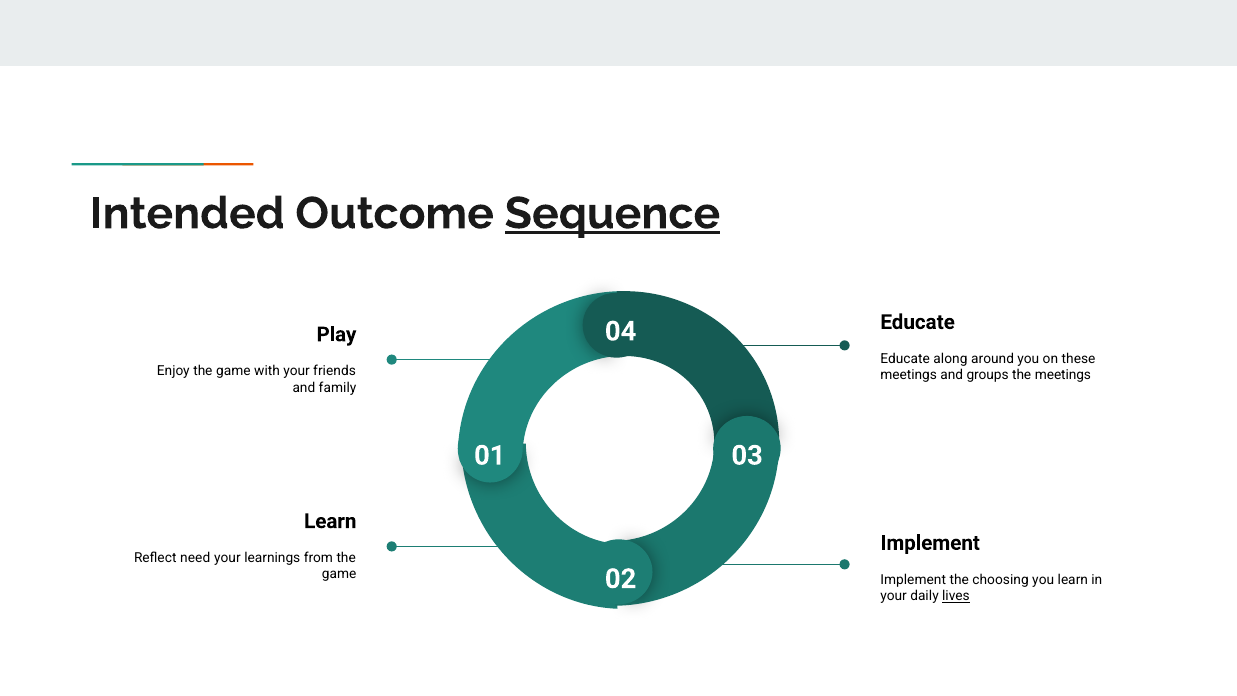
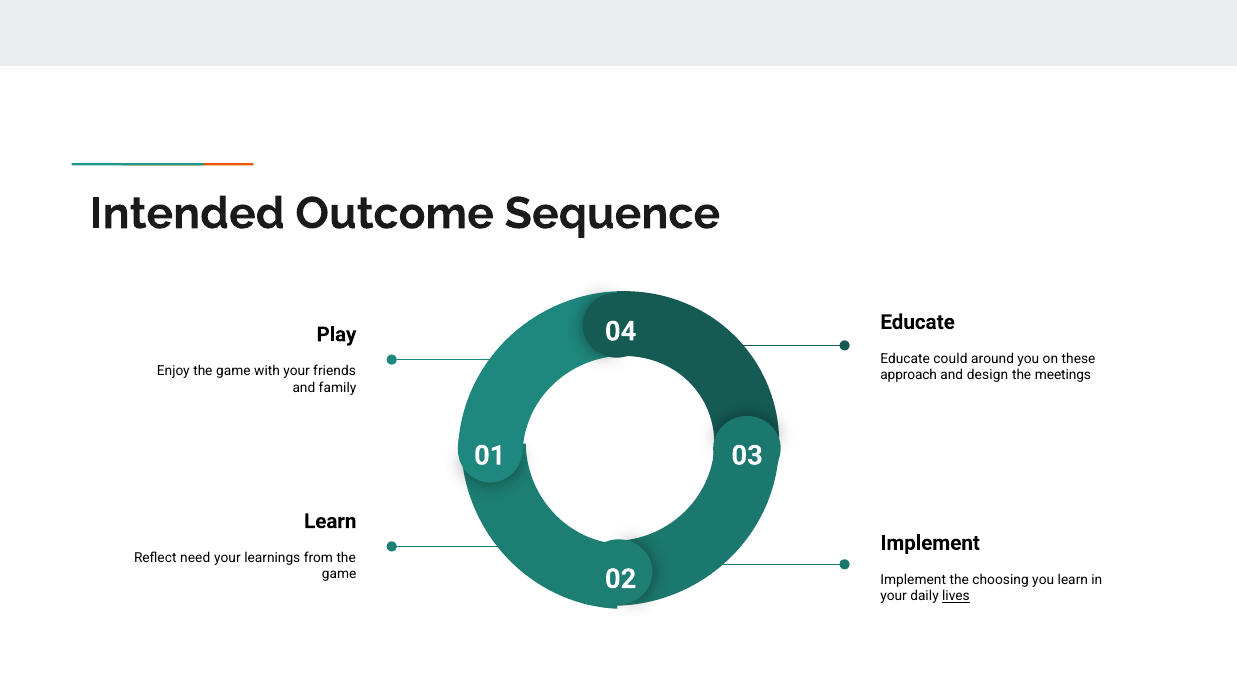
Sequence underline: present -> none (612, 213)
along: along -> could (950, 359)
meetings: meetings -> approach (909, 375)
groups: groups -> design (987, 375)
